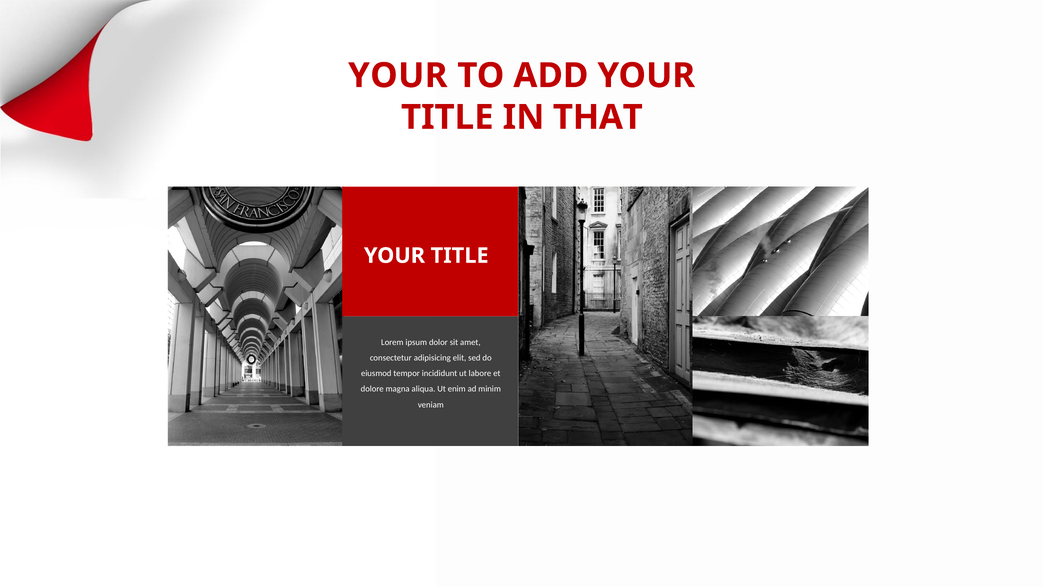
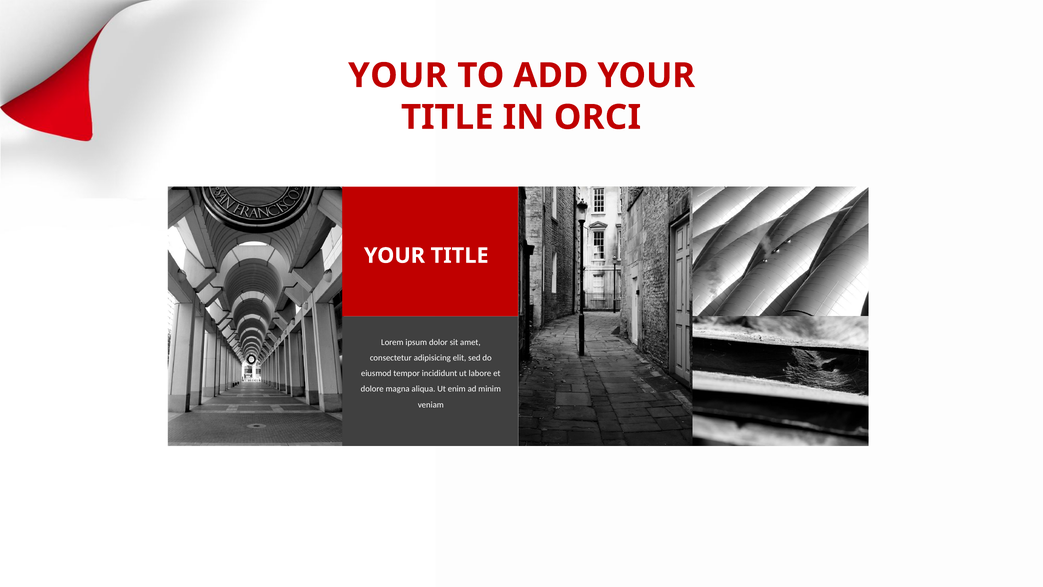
THAT: THAT -> ORCI (597, 117)
